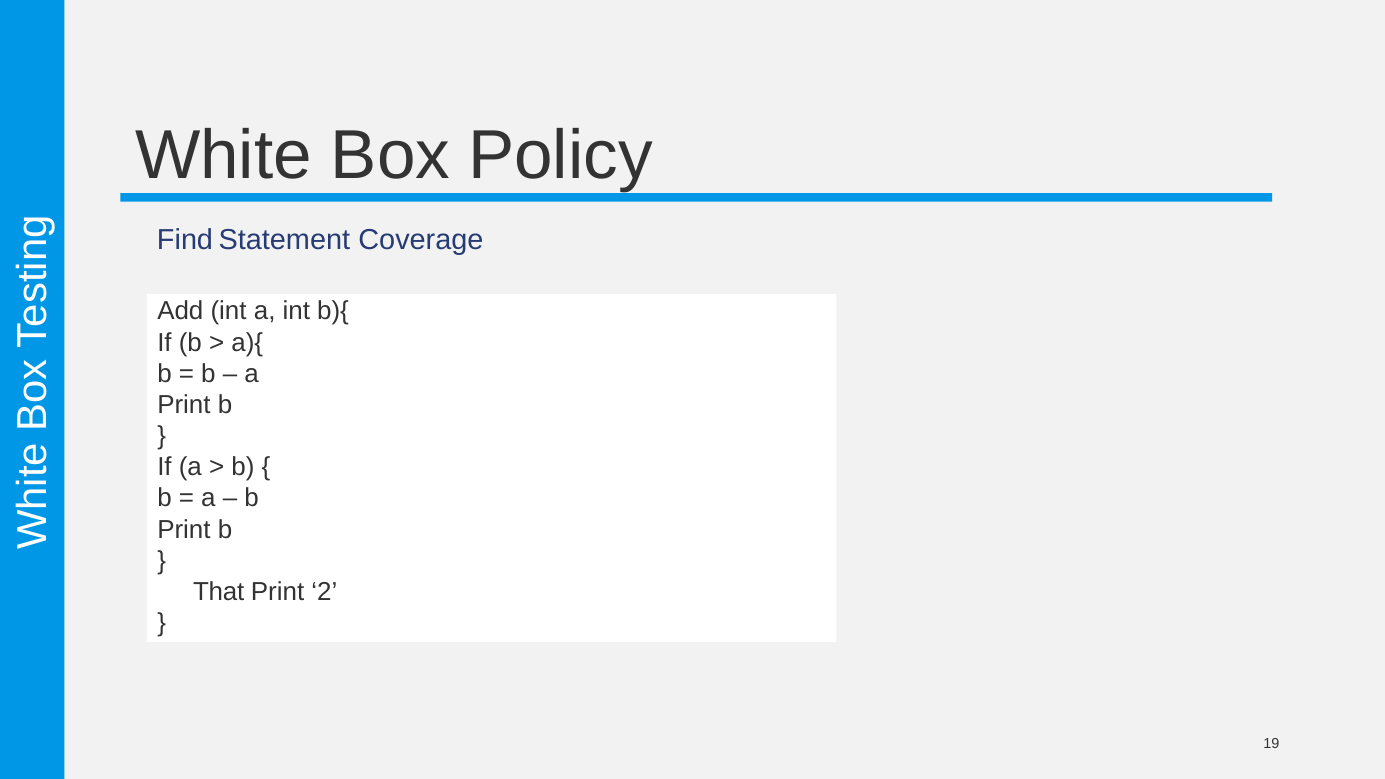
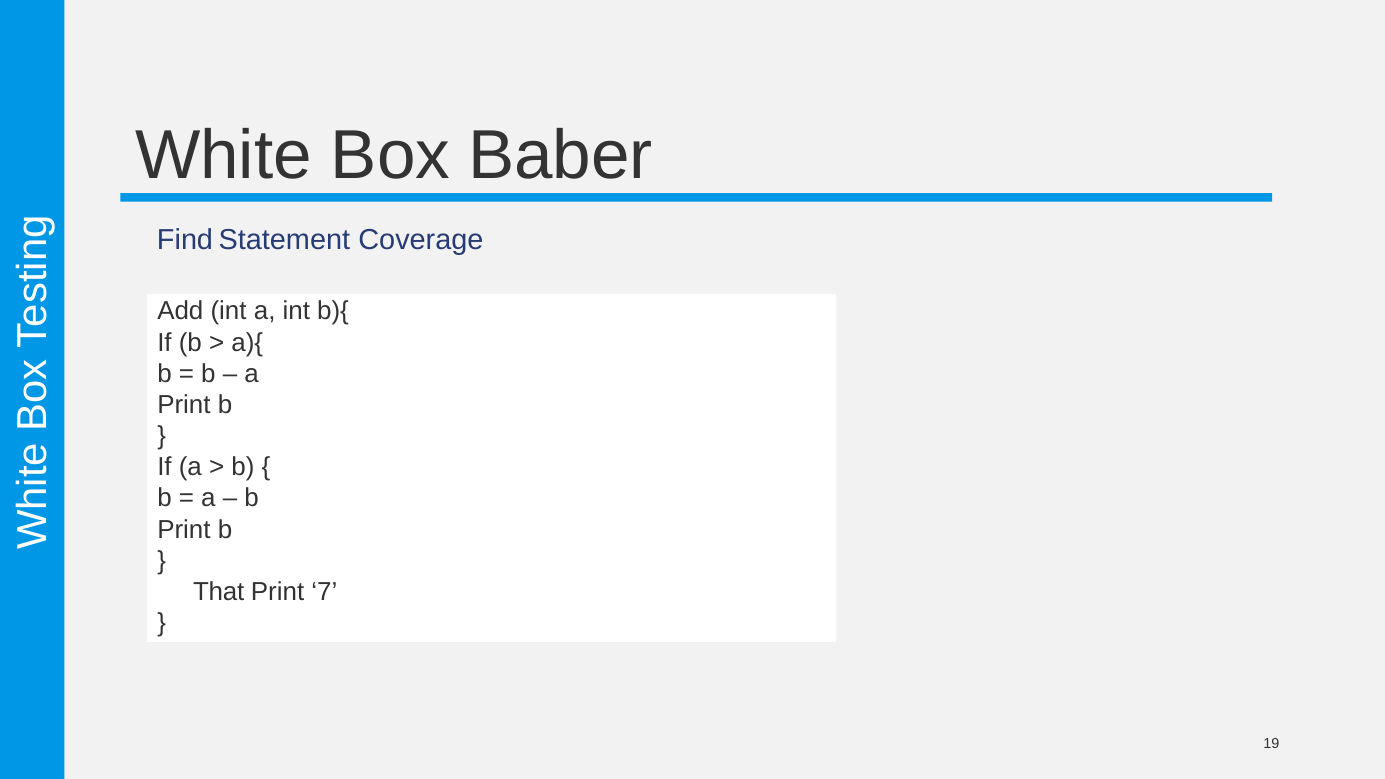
Policy: Policy -> Baber (561, 155)
2: 2 -> 7 (324, 592)
